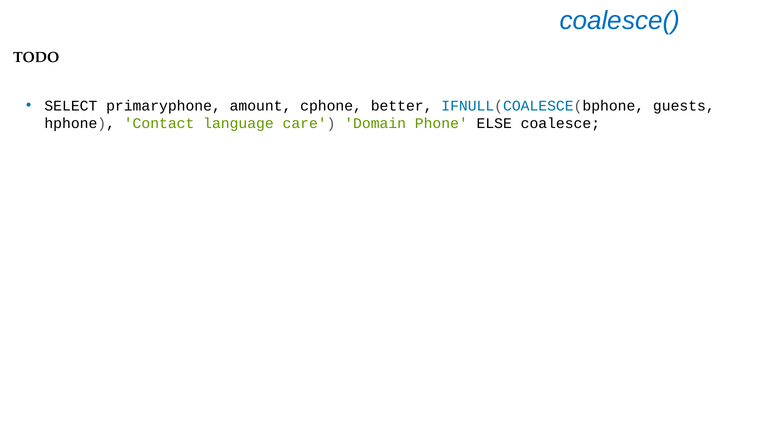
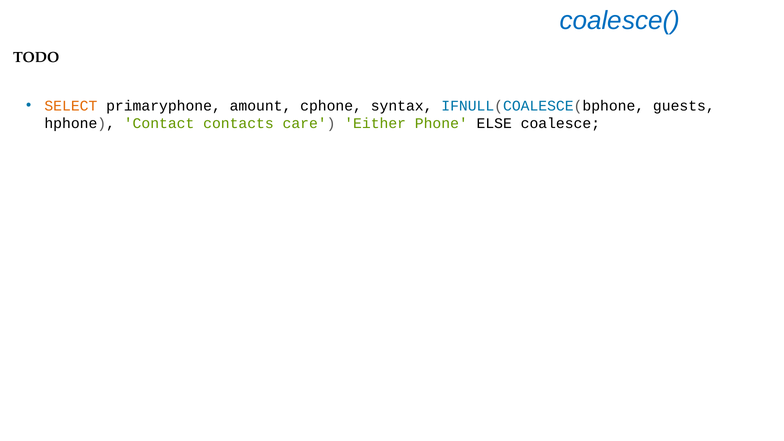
SELECT colour: black -> orange (71, 106)
better: better -> syntax (402, 106)
language: language -> contacts (238, 124)
Domain: Domain -> Either (375, 124)
